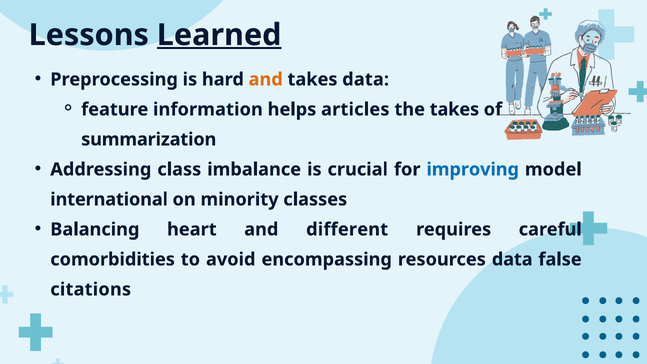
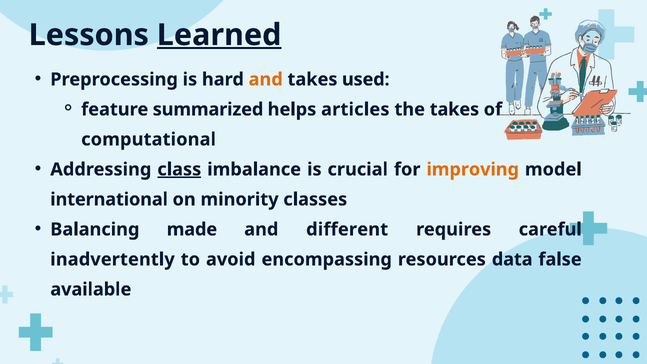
takes data: data -> used (366, 79)
information: information -> summarized (208, 109)
summarization: summarization -> computational (149, 139)
class underline: none -> present (179, 169)
improving colour: blue -> orange (473, 169)
heart: heart -> made (192, 229)
comorbidities: comorbidities -> inadvertently (113, 259)
citations: citations -> available (91, 289)
